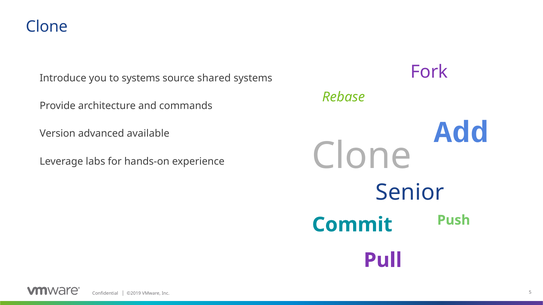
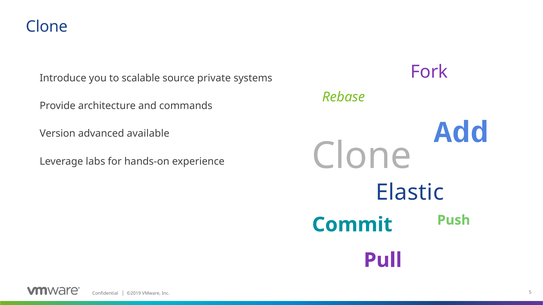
to systems: systems -> scalable (141, 78)
shared: shared -> private (214, 78)
Senior: Senior -> Elastic (410, 193)
